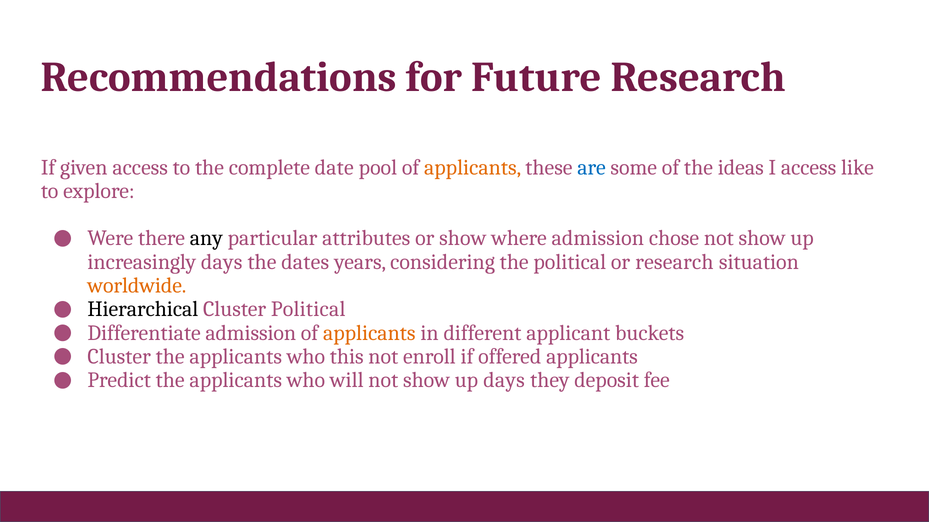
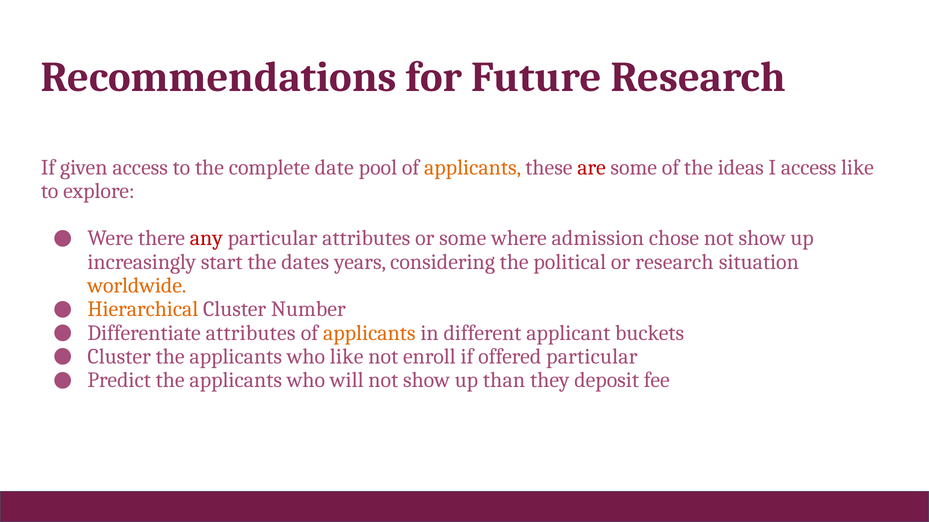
are colour: blue -> red (592, 167)
any colour: black -> red (206, 239)
or show: show -> some (463, 239)
increasingly days: days -> start (222, 262)
Hierarchical colour: black -> orange (143, 310)
Cluster Political: Political -> Number (308, 310)
Differentiate admission: admission -> attributes (251, 333)
who this: this -> like (347, 357)
offered applicants: applicants -> particular (592, 357)
up days: days -> than (504, 381)
